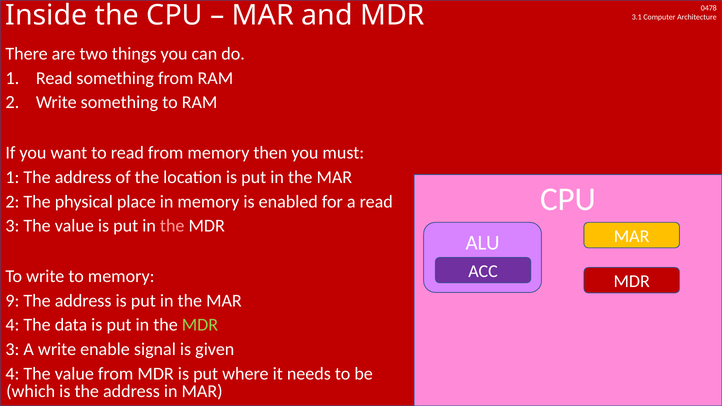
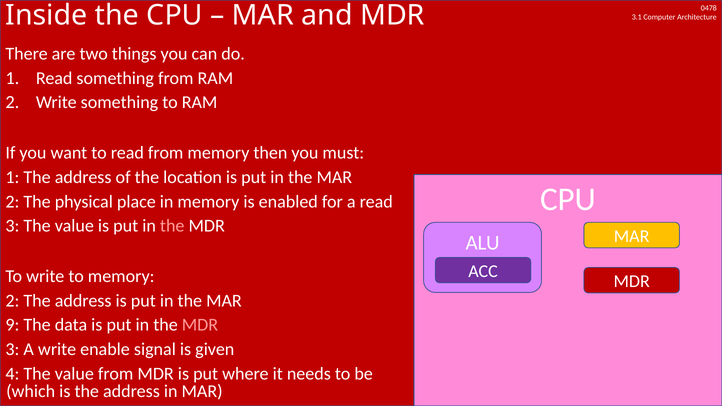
9: 9 -> 2 (12, 301)
4: 4 -> 9 (12, 325)
MDR colour: light green -> pink (200, 325)
